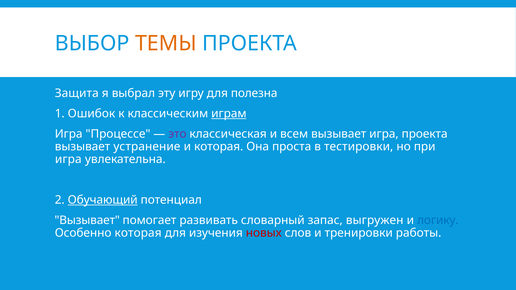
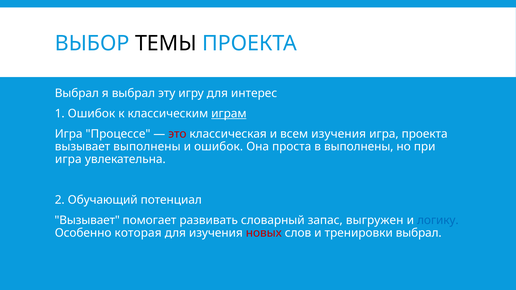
ТЕМЫ colour: orange -> black (166, 43)
Защита: Защита -> Выбрал (77, 93)
полезна: полезна -> интерес (254, 93)
это colour: purple -> red (177, 134)
всем вызывает: вызывает -> изучения (339, 134)
вызывает устранение: устранение -> выполнены (147, 147)
и которая: которая -> ошибок (219, 147)
в тестировки: тестировки -> выполнены (359, 147)
Обучающий underline: present -> none (103, 200)
тренировки работы: работы -> выбрал (419, 233)
